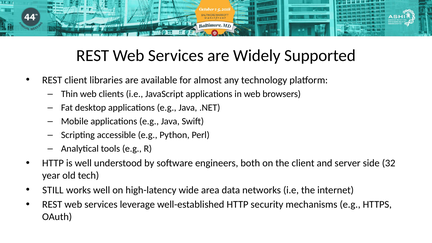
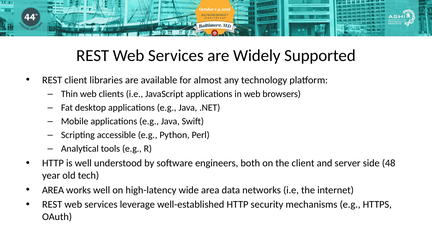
32: 32 -> 48 (389, 163)
STILL: STILL -> AREA (53, 190)
